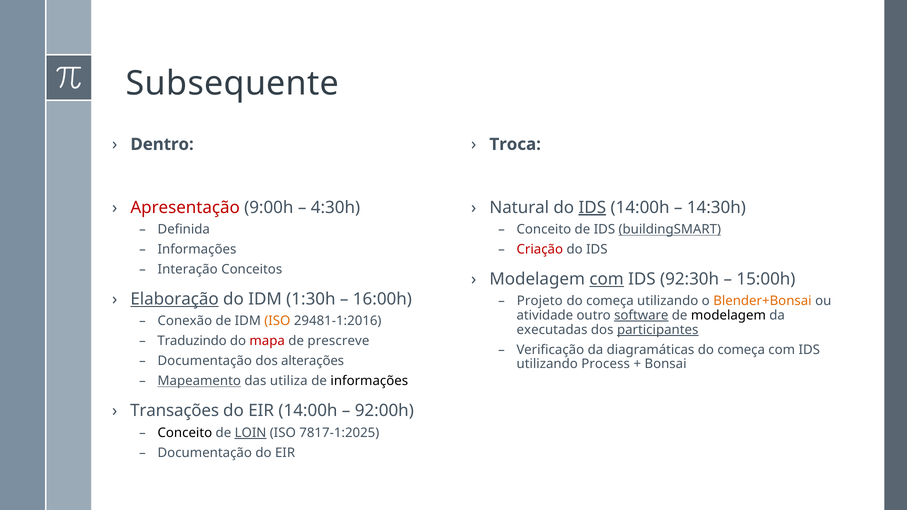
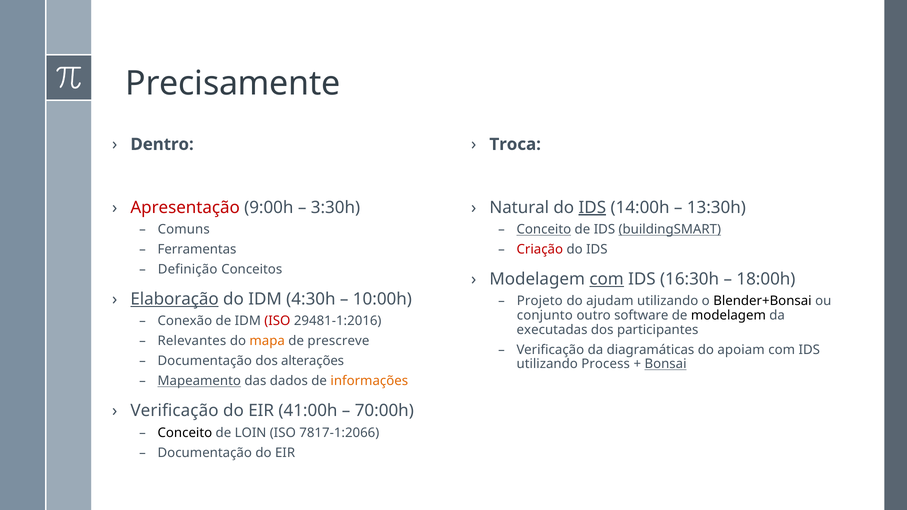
Subsequente: Subsequente -> Precisamente (233, 83)
4:30h: 4:30h -> 3:30h (335, 208)
14:30h: 14:30h -> 13:30h (716, 208)
Definida: Definida -> Comuns (184, 230)
Conceito underline: none -> present (544, 230)
Informações: Informações -> Ferramentas (197, 250)
Interação: Interação -> Definição (188, 270)
92:30h: 92:30h -> 16:30h (690, 279)
15:00h: 15:00h -> 18:00h (766, 279)
1:30h: 1:30h -> 4:30h (311, 299)
16:00h: 16:00h -> 10:00h (382, 299)
começa: começa -> ajudam (610, 301)
Blender+Bonsai colour: orange -> black (762, 301)
atividade: atividade -> conjunto (545, 316)
software underline: present -> none (641, 316)
ISO colour: orange -> red (277, 321)
participantes underline: present -> none (658, 330)
Traduzindo: Traduzindo -> Relevantes (192, 341)
mapa colour: red -> orange (267, 341)
começa: começa -> apoiam (741, 350)
Bonsai underline: none -> present (666, 364)
utiliza: utiliza -> dados (289, 381)
informações colour: black -> orange (369, 381)
Transações: Transações -> Verificação (174, 411)
EIR 14:00h: 14:00h -> 41:00h (308, 411)
92:00h: 92:00h -> 70:00h (384, 411)
LOIN underline: present -> none (251, 433)
7817-1:2025: 7817-1:2025 -> 7817-1:2066 (339, 433)
